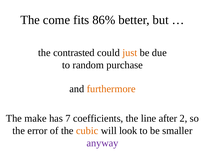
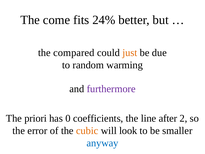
86%: 86% -> 24% (104, 20)
contrasted: contrasted -> compared (74, 53)
purchase: purchase -> warming (125, 65)
furthermore colour: orange -> purple (111, 89)
make: make -> priori (36, 118)
7: 7 -> 0 (68, 118)
anyway colour: purple -> blue (102, 143)
